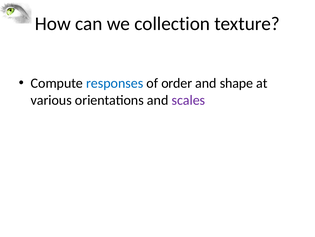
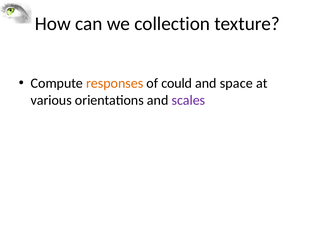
responses colour: blue -> orange (115, 83)
order: order -> could (177, 83)
shape: shape -> space (236, 83)
